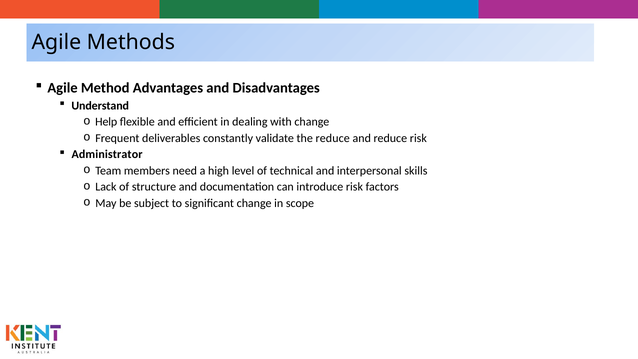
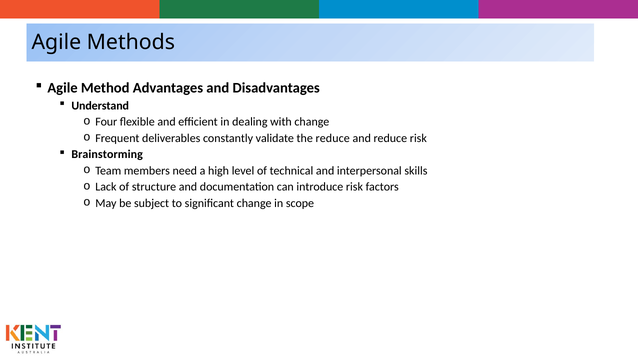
Help: Help -> Four (106, 122)
Administrator: Administrator -> Brainstorming (107, 154)
